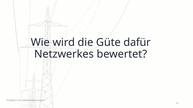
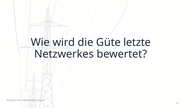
dafür: dafür -> letzte (137, 43)
